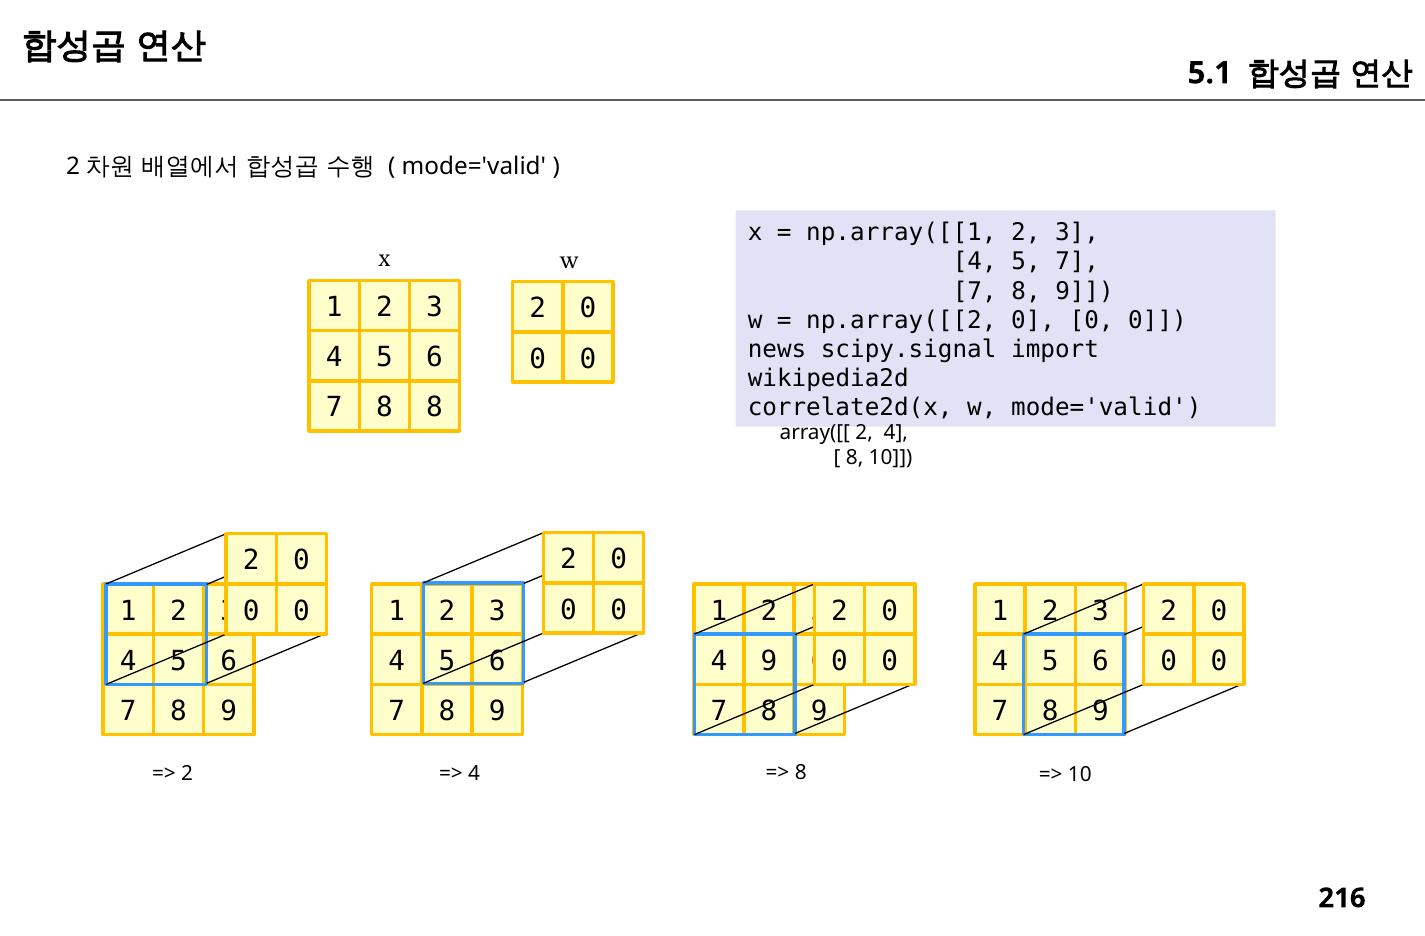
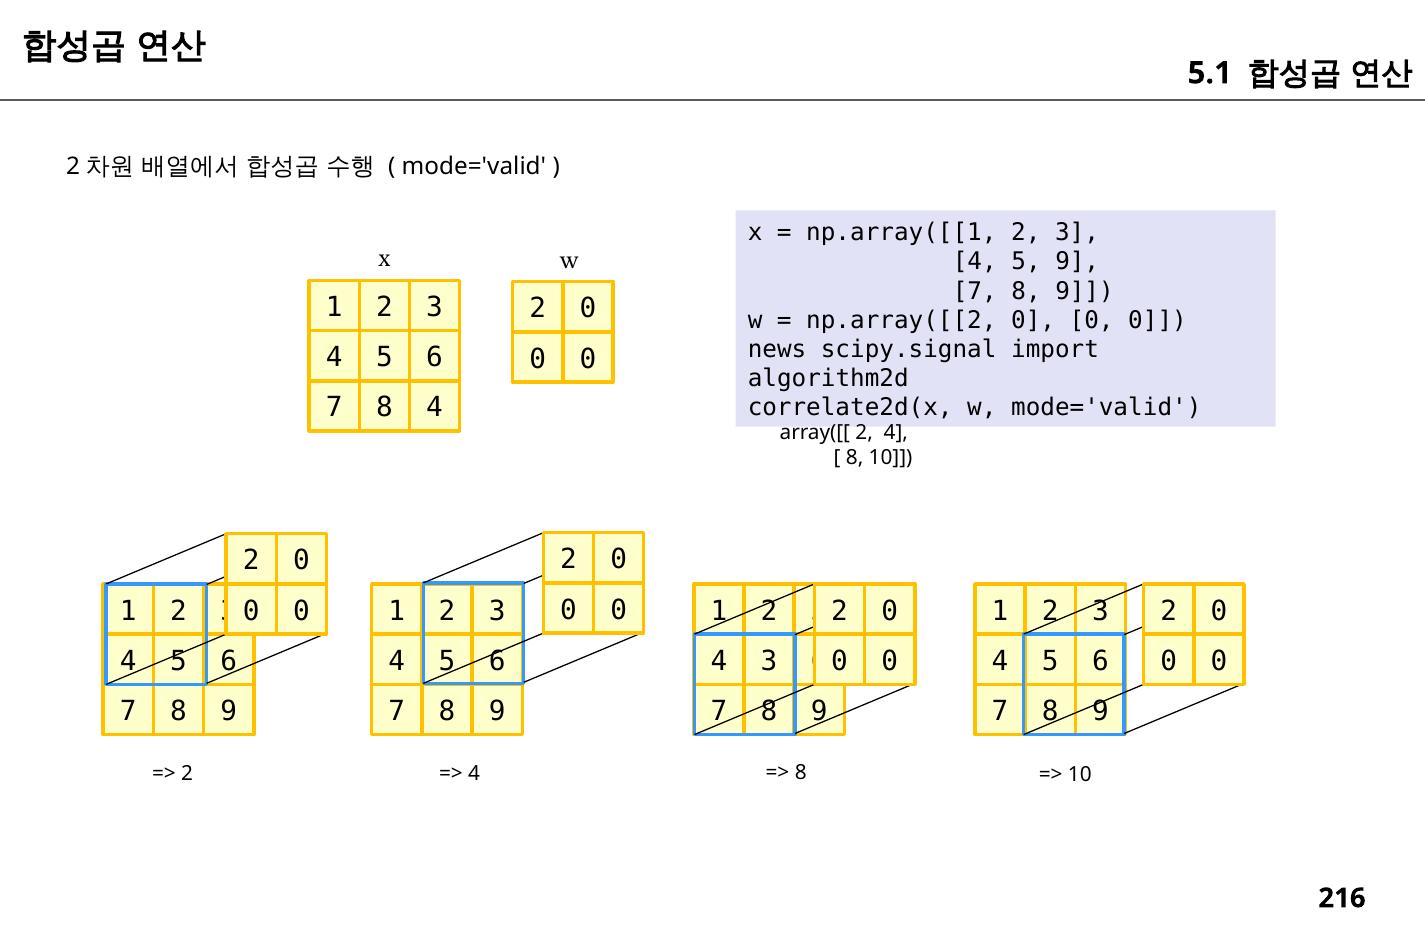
5 7: 7 -> 9 (1077, 262)
wikipedia2d: wikipedia2d -> algorithm2d (828, 379)
8 8: 8 -> 4 (435, 408)
4 9: 9 -> 3 (769, 661)
